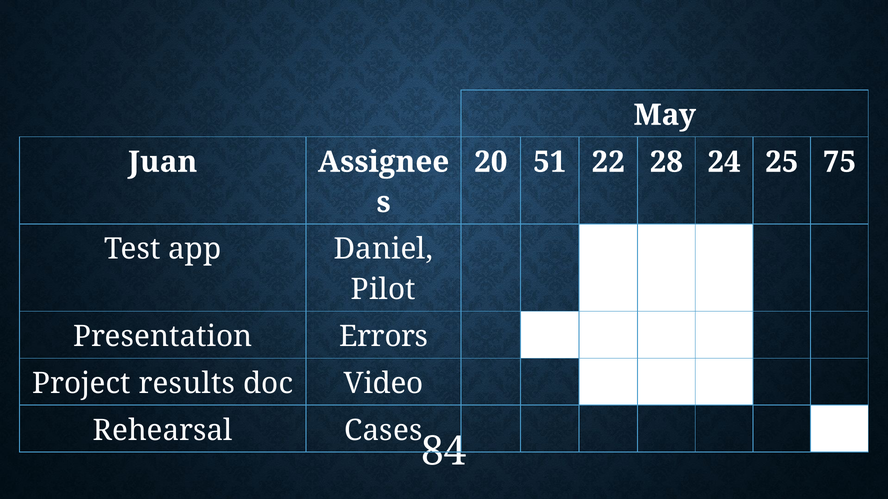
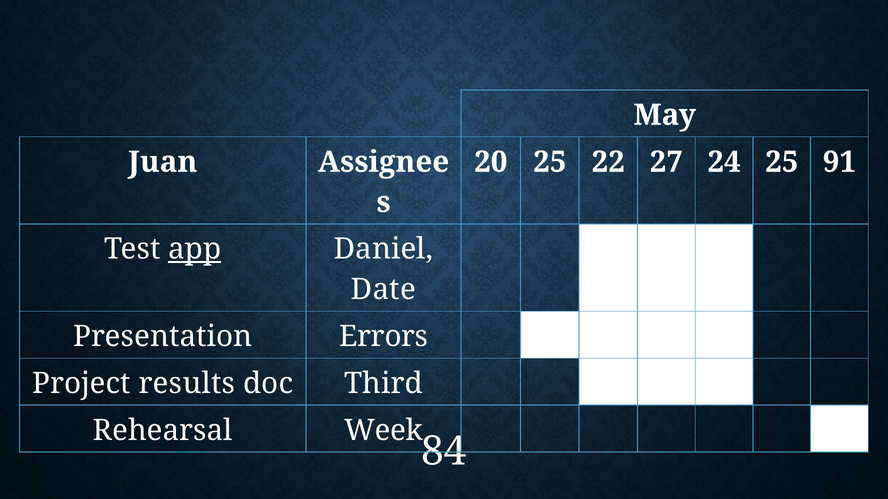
20 51: 51 -> 25 (550, 162)
28: 28 -> 27 (666, 162)
75: 75 -> 91 (839, 162)
app underline: none -> present (195, 249)
Pilot: Pilot -> Date (383, 290)
Video: Video -> Third (383, 384)
Cases: Cases -> Week (384, 431)
